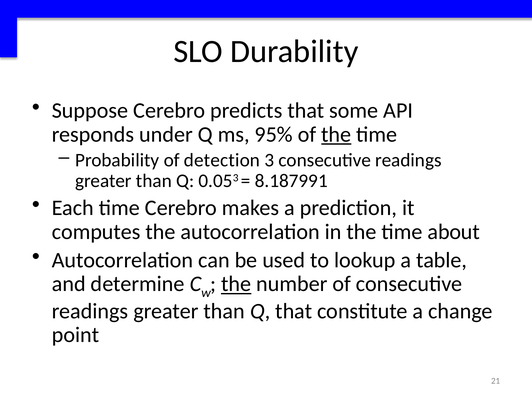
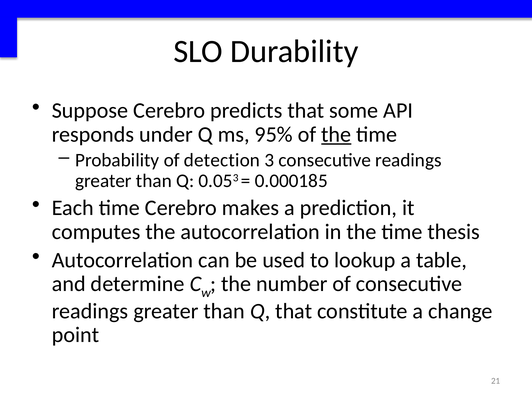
8.187991: 8.187991 -> 0.000185 (291, 181)
about: about -> thesis (454, 232)
the underline: present -> none (236, 284)
